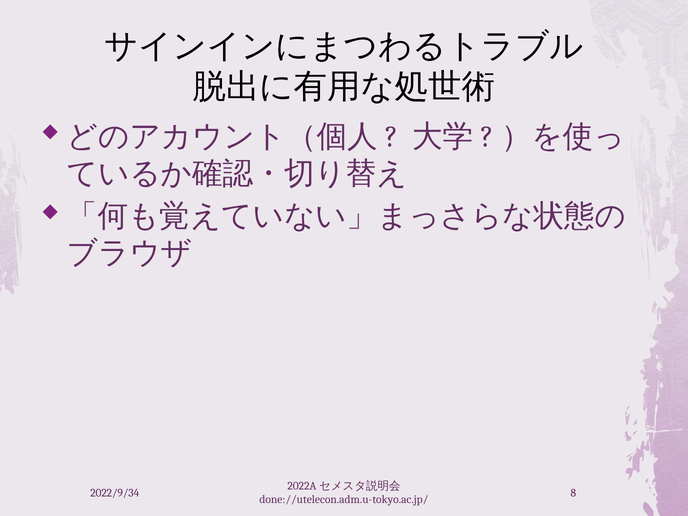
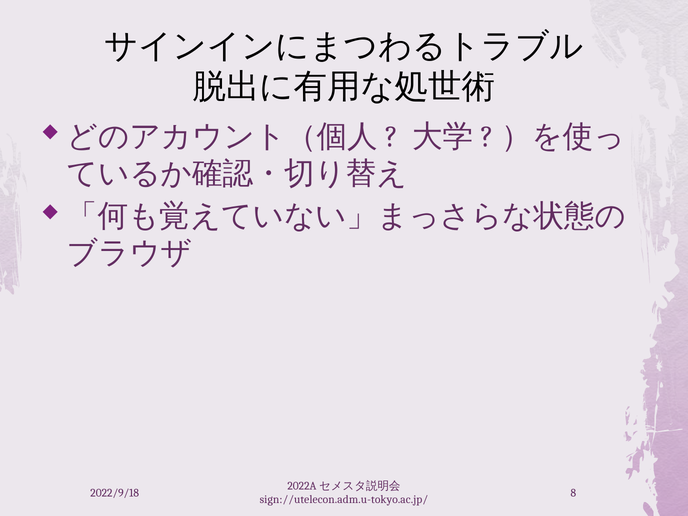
2022/9/34: 2022/9/34 -> 2022/9/18 (115, 493)
done://utelecon.adm.u-tokyo.ac.jp/: done://utelecon.adm.u-tokyo.ac.jp/ -> sign://utelecon.adm.u-tokyo.ac.jp/ (344, 500)
